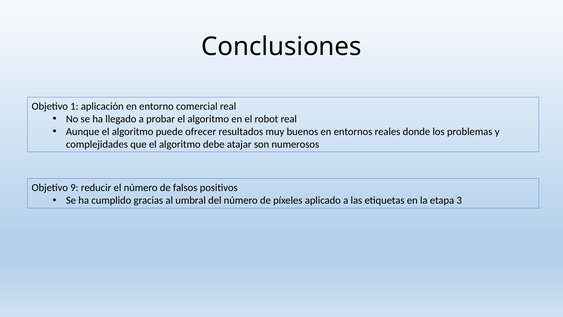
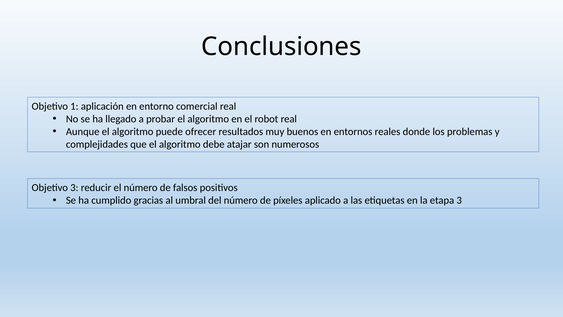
Objetivo 9: 9 -> 3 (74, 188)
